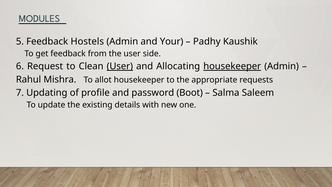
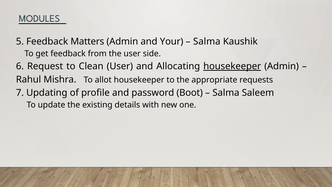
Hostels: Hostels -> Matters (87, 42)
Padhy: Padhy -> Salma (207, 42)
User underline: present -> none (120, 66)
